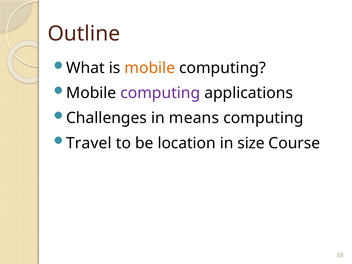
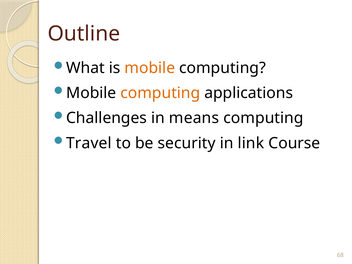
computing colour: purple -> orange (160, 93)
location: location -> security (187, 143)
size: size -> link (251, 143)
